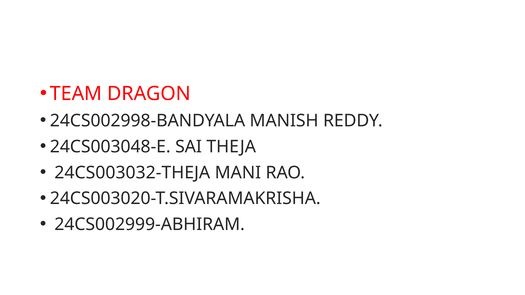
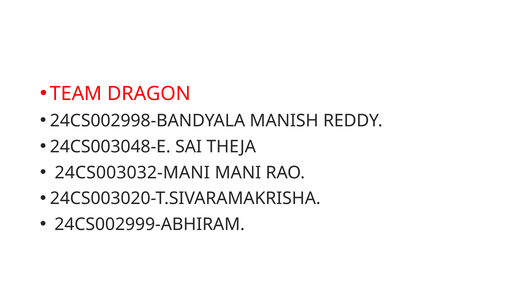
24CS003032-THEJA: 24CS003032-THEJA -> 24CS003032-MANI (132, 173)
